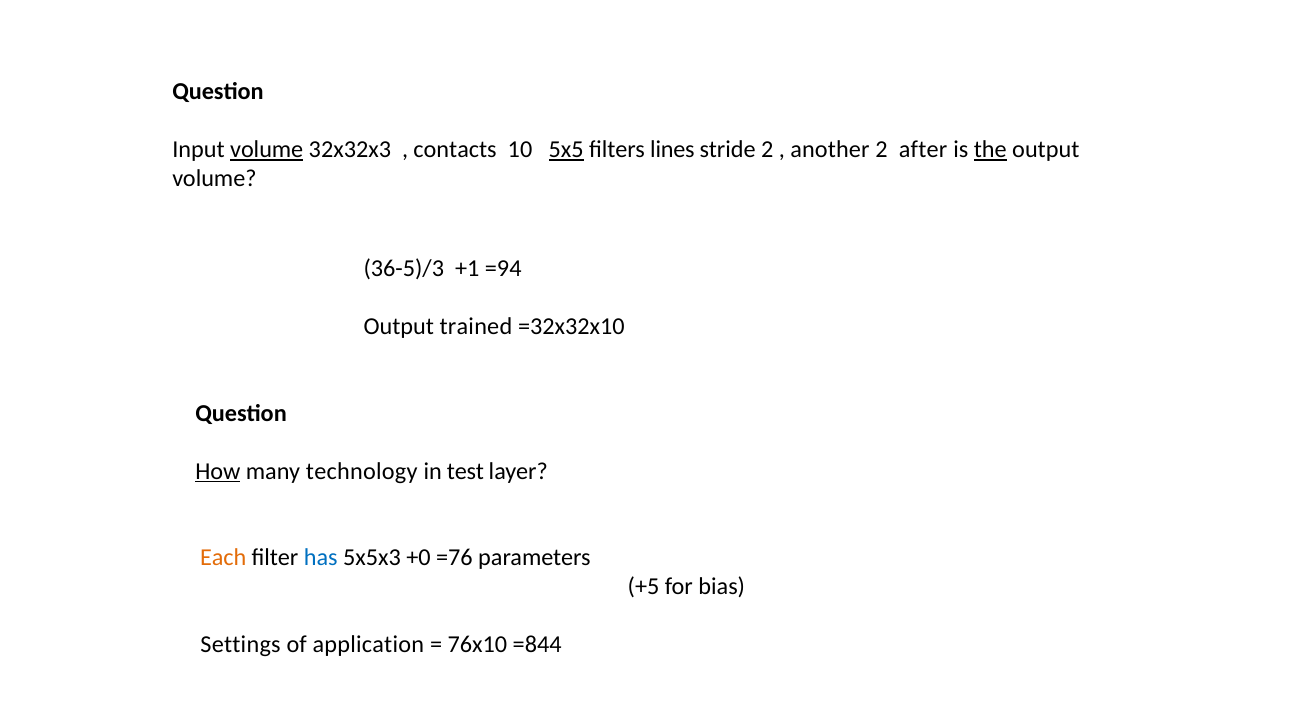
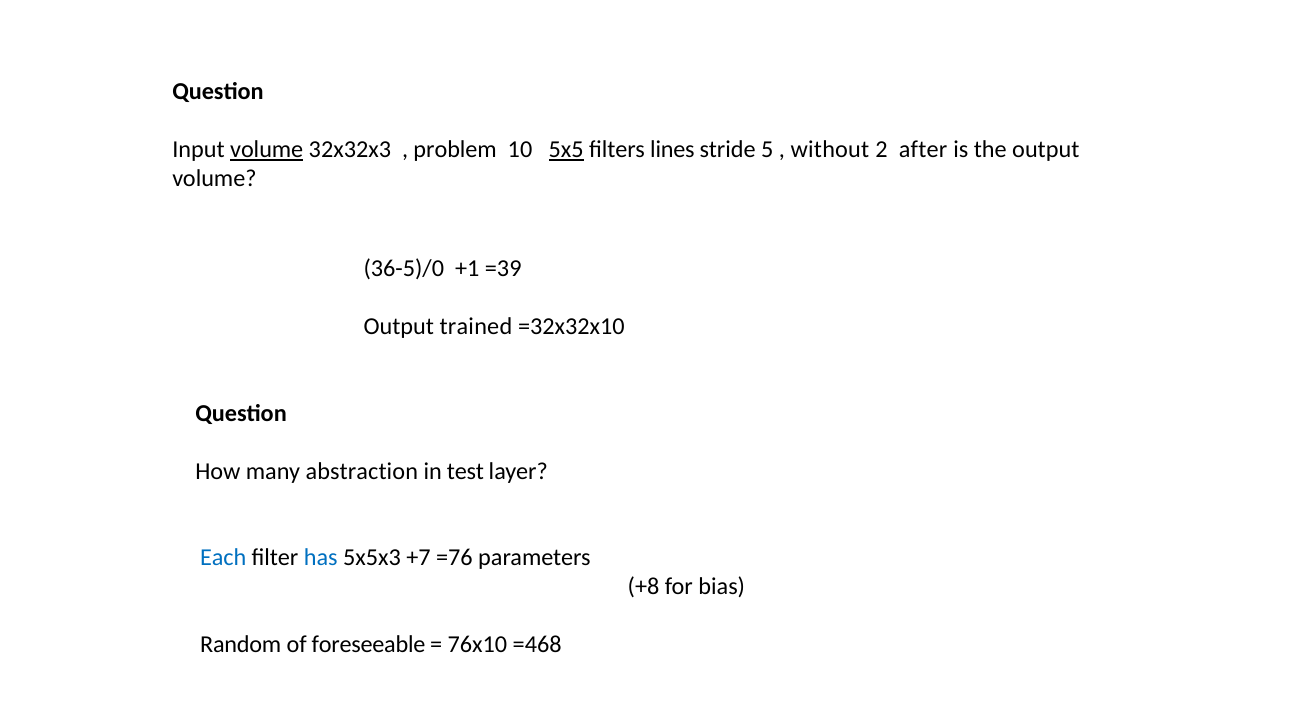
contacts: contacts -> problem (455, 149)
stride 2: 2 -> 5 (767, 149)
another: another -> without (830, 149)
the underline: present -> none (990, 149)
36-5)/3: 36-5)/3 -> 36-5)/0 (404, 269)
=94: =94 -> =39 (503, 269)
How underline: present -> none (218, 472)
technology: technology -> abstraction (362, 472)
Each colour: orange -> blue (223, 557)
+0: +0 -> +7 (419, 557)
+5: +5 -> +8 (644, 587)
Settings: Settings -> Random (241, 645)
application: application -> foreseeable (369, 645)
=844: =844 -> =468 (537, 645)
